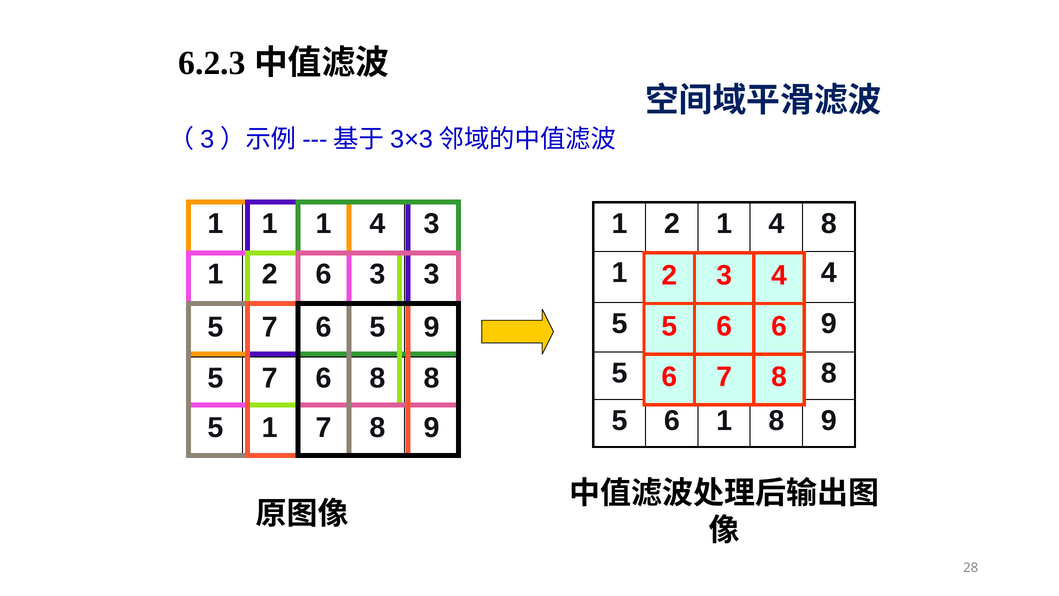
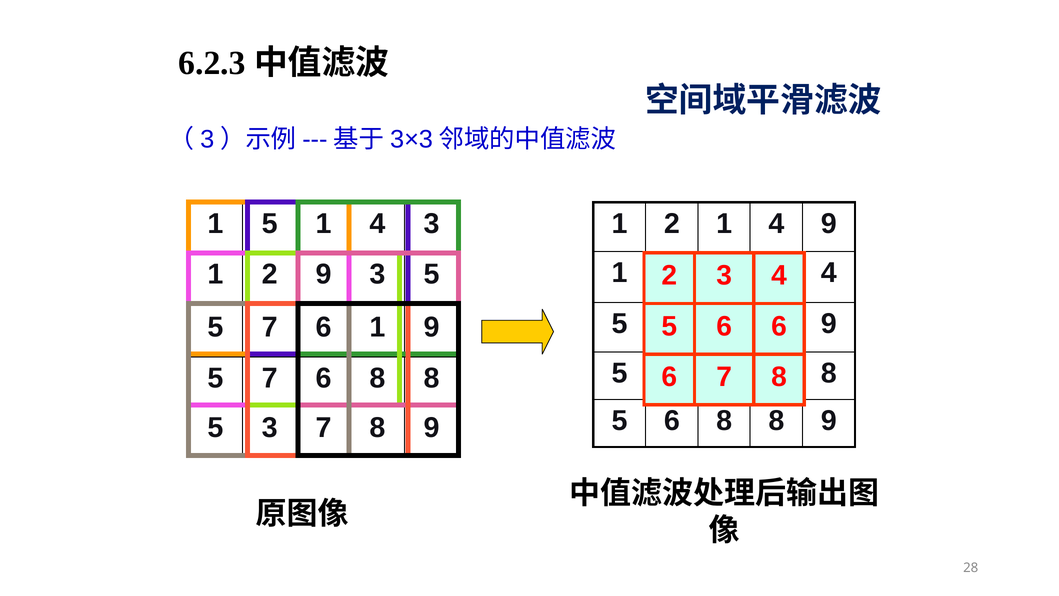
1: 1 -> 5 (270, 224)
4 8: 8 -> 9 (829, 224)
2 6: 6 -> 9 (323, 274)
3 3: 3 -> 5 (431, 274)
6 5: 5 -> 1 (377, 327)
5 6 1: 1 -> 8 (724, 421)
5 1: 1 -> 3 (270, 428)
